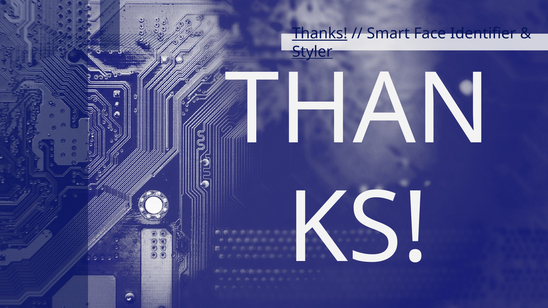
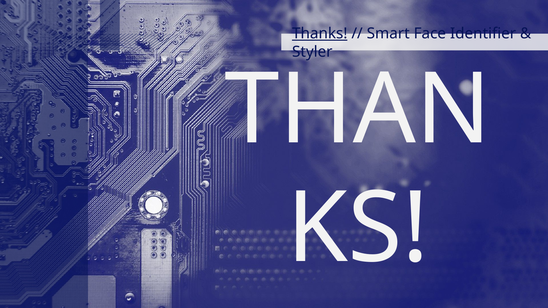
Styler underline: present -> none (312, 52)
